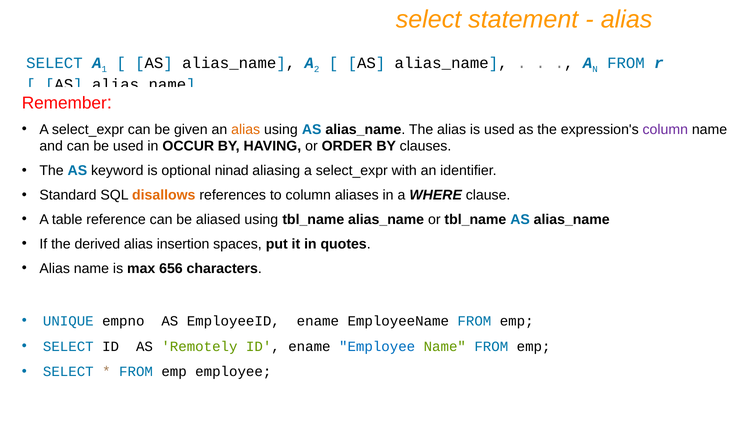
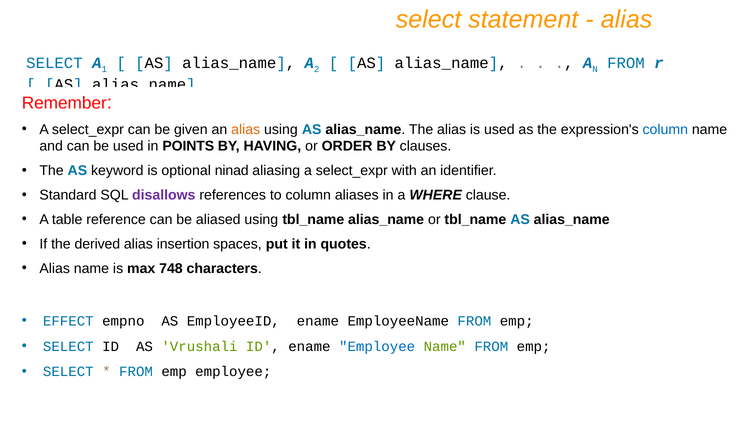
column colour: purple -> blue (665, 129)
OCCUR: OCCUR -> POINTS (188, 146)
disallows colour: orange -> purple (164, 195)
656: 656 -> 748 (171, 268)
UNIQUE: UNIQUE -> EFFECT (68, 321)
Remotely: Remotely -> Vrushali (199, 346)
